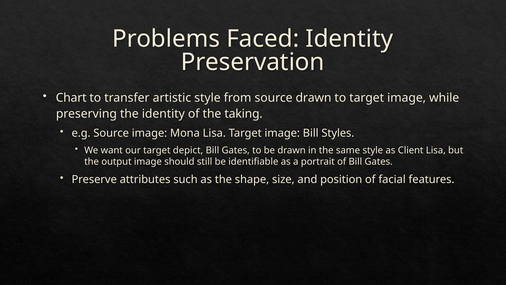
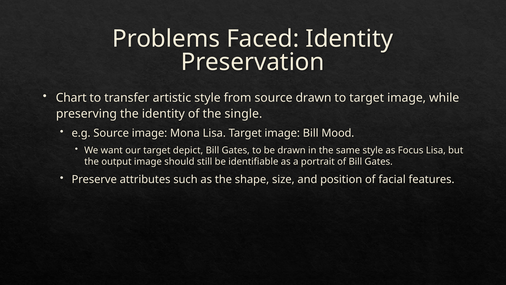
taking: taking -> single (243, 114)
Styles: Styles -> Mood (338, 133)
Client: Client -> Focus (411, 150)
